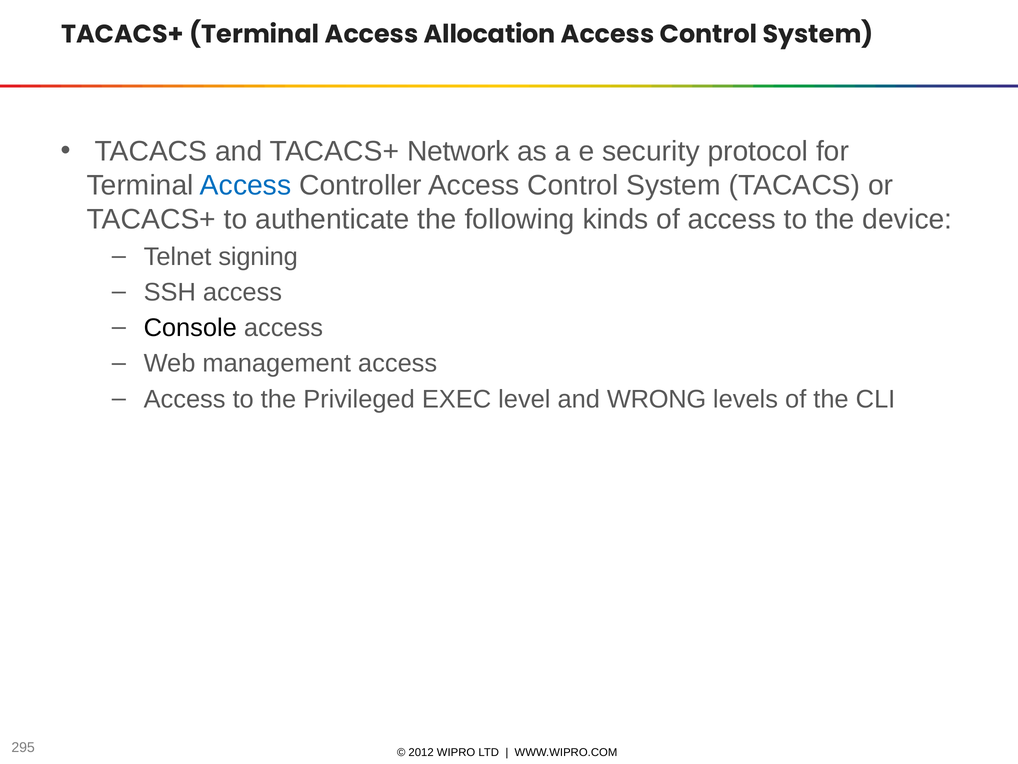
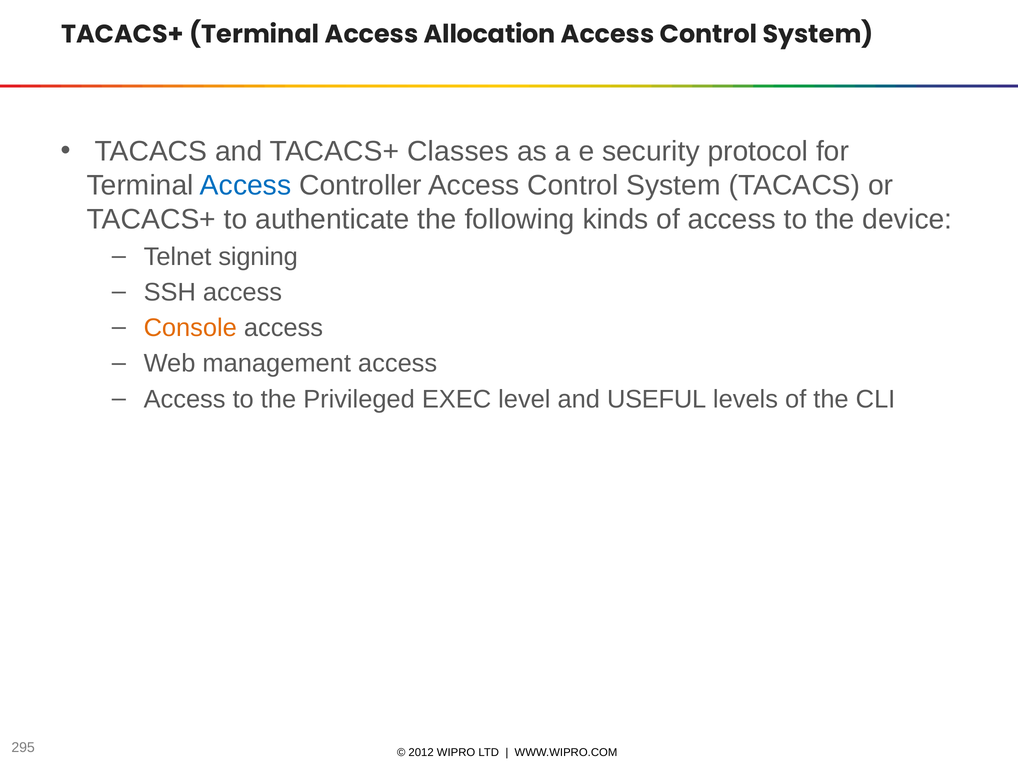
Network: Network -> Classes (458, 151)
Console colour: black -> orange (190, 328)
WRONG: WRONG -> USEFUL (657, 399)
